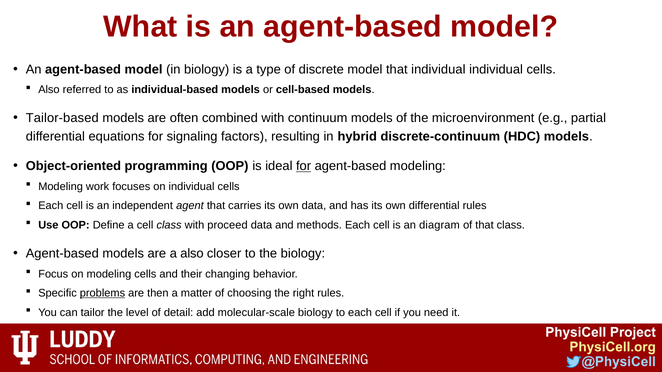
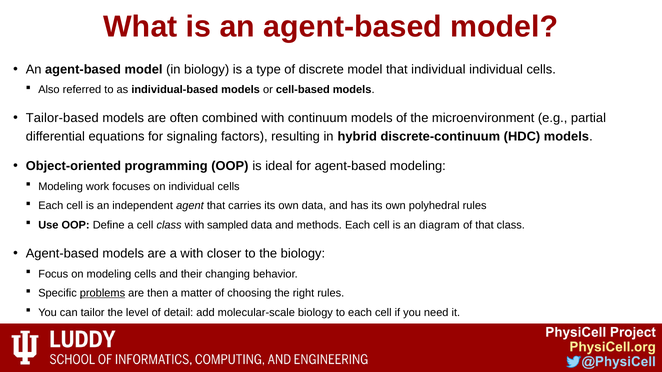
for underline: present -> none (304, 166)
own differential: differential -> polyhedral (434, 206)
proceed: proceed -> sampled (228, 225)
a also: also -> with (192, 254)
